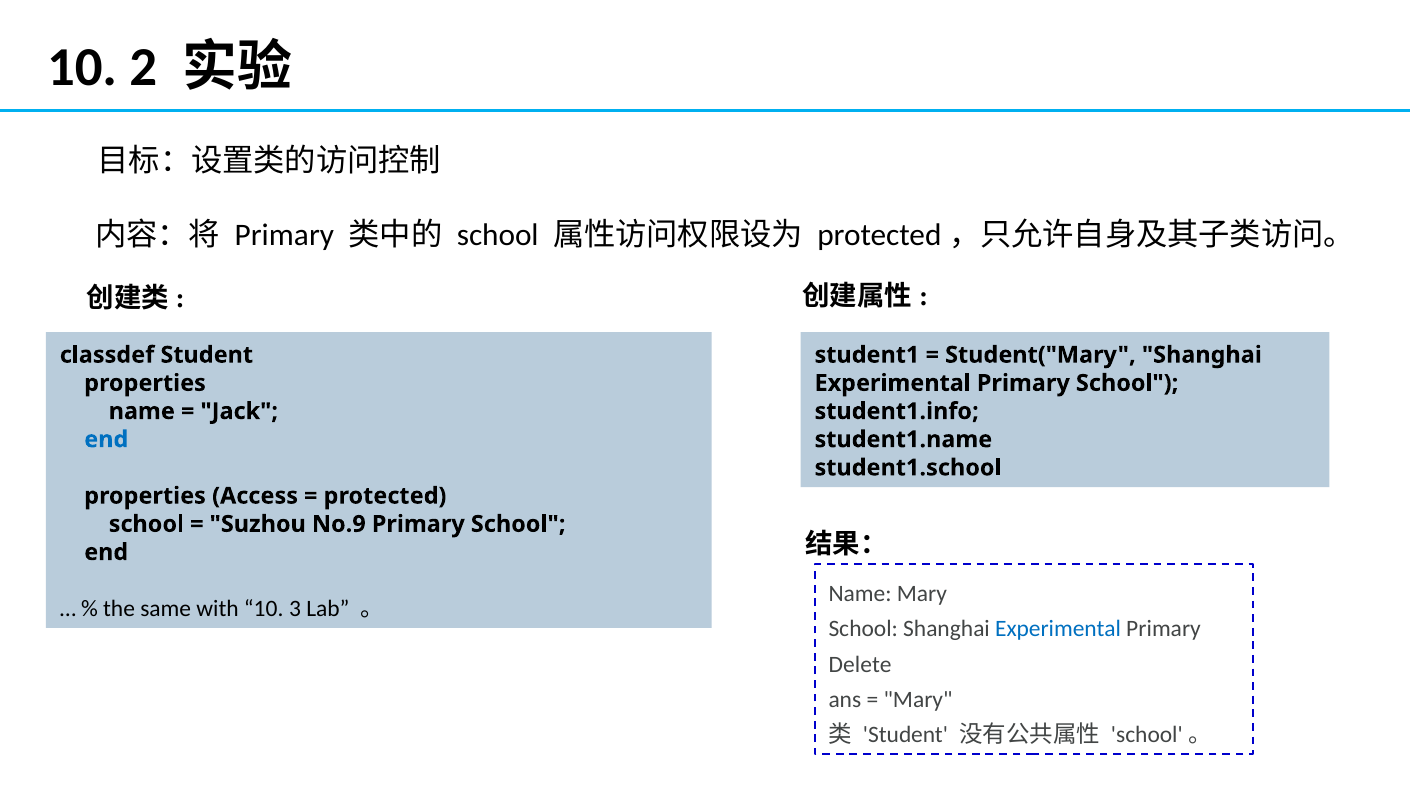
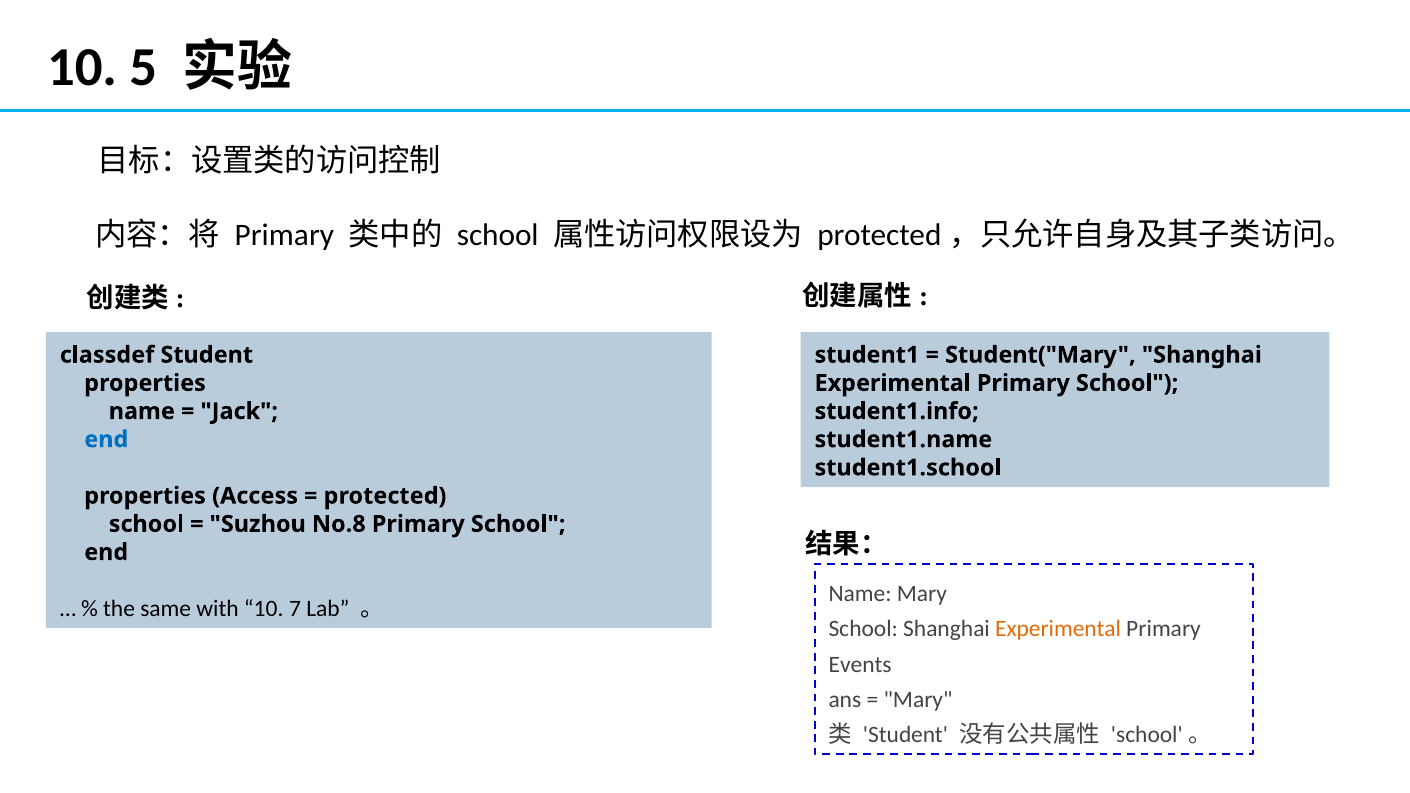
2: 2 -> 5 (143, 67)
No.9: No.9 -> No.8 (339, 524)
3: 3 -> 7 (295, 609)
Experimental colour: blue -> orange (1058, 629)
Delete: Delete -> Events (860, 664)
